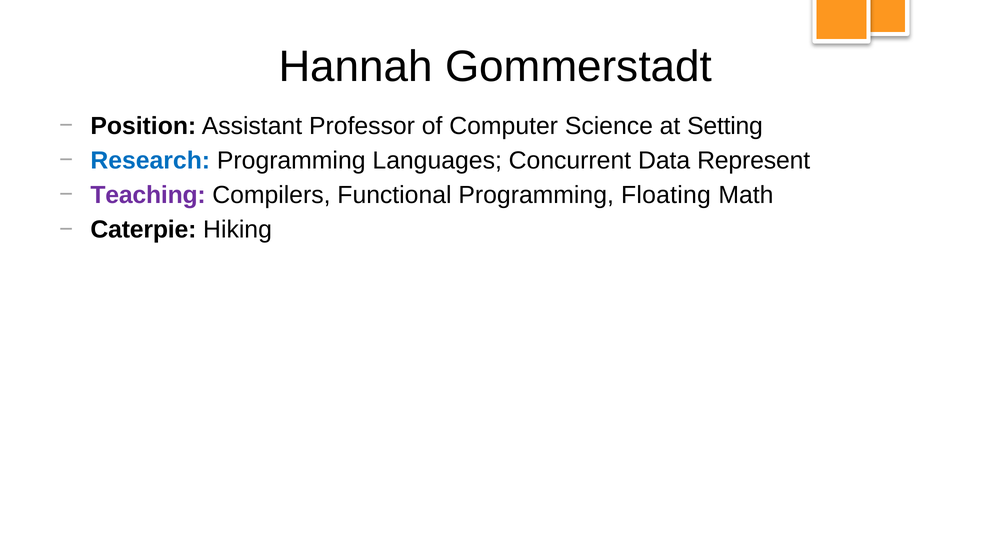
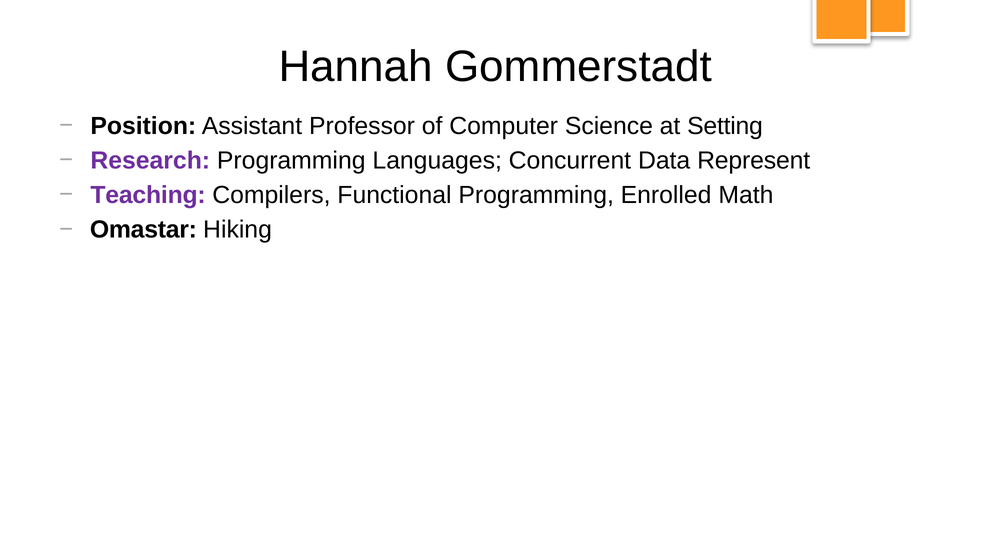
Research colour: blue -> purple (150, 161)
Floating: Floating -> Enrolled (666, 195)
Caterpie: Caterpie -> Omastar (143, 230)
